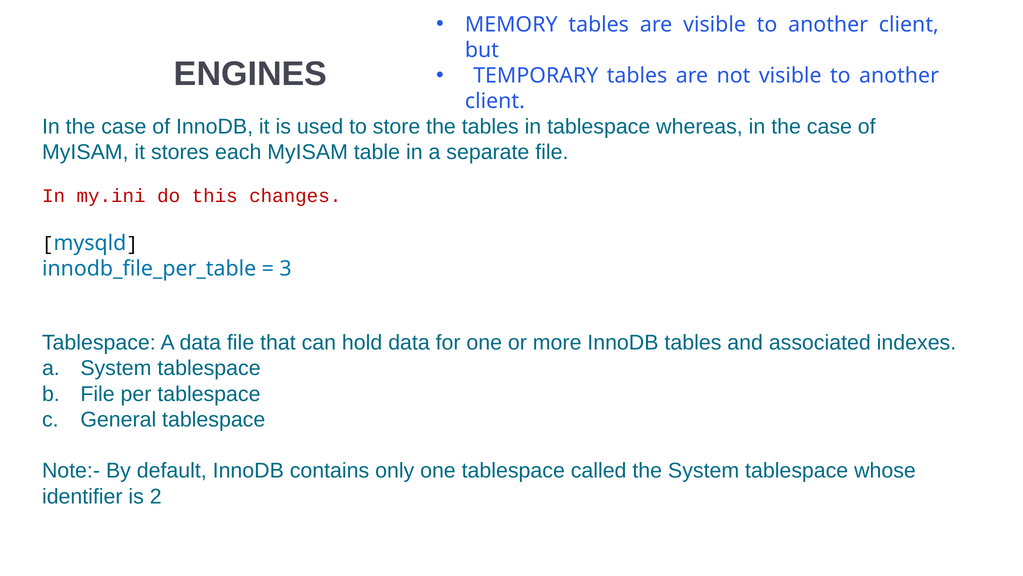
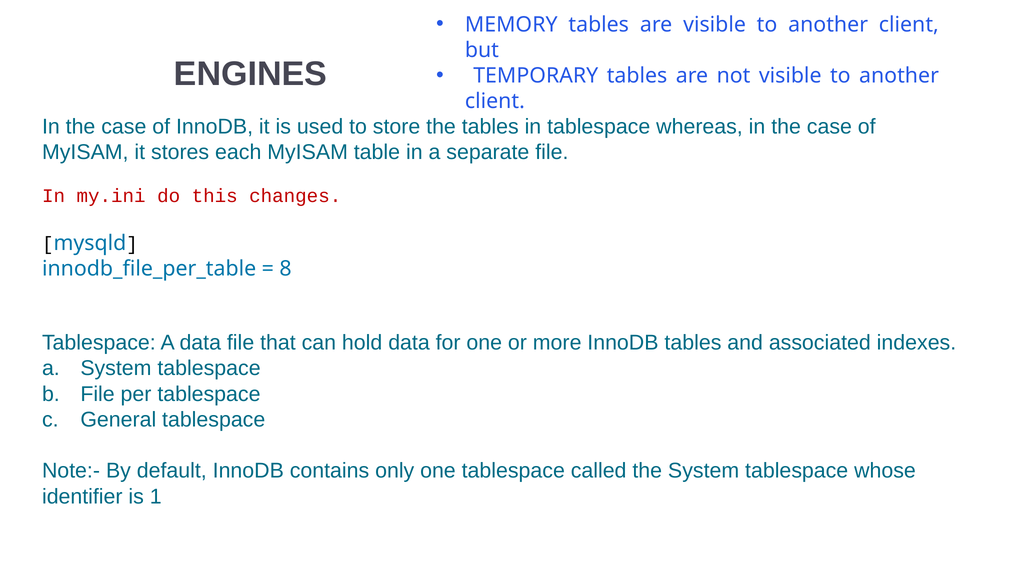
3: 3 -> 8 (286, 269)
2: 2 -> 1 (156, 496)
